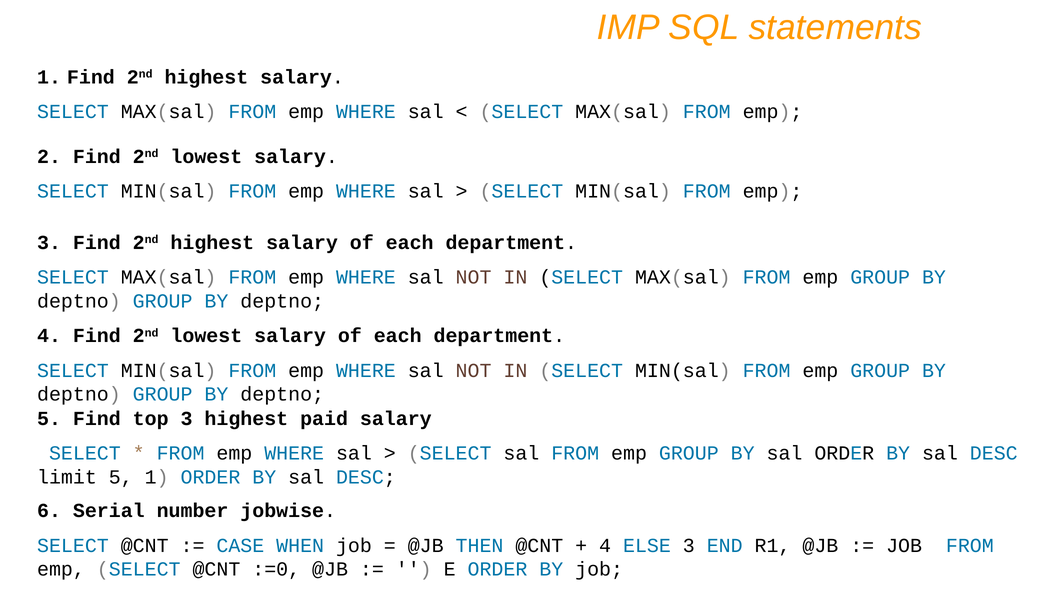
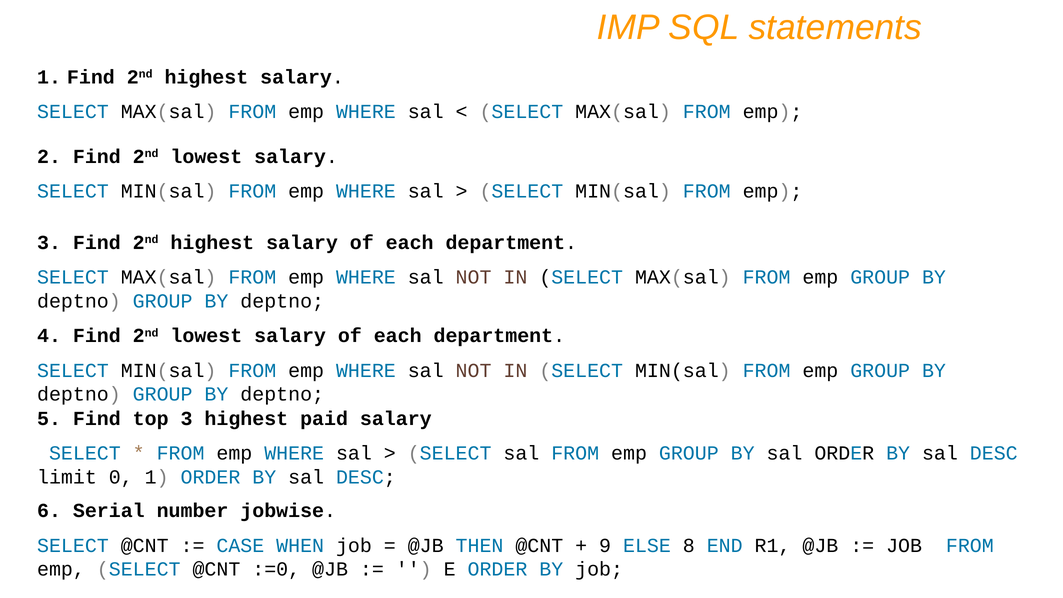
limit 5: 5 -> 0 (121, 477)
4: 4 -> 9 (605, 545)
ELSE 3: 3 -> 8 (689, 545)
